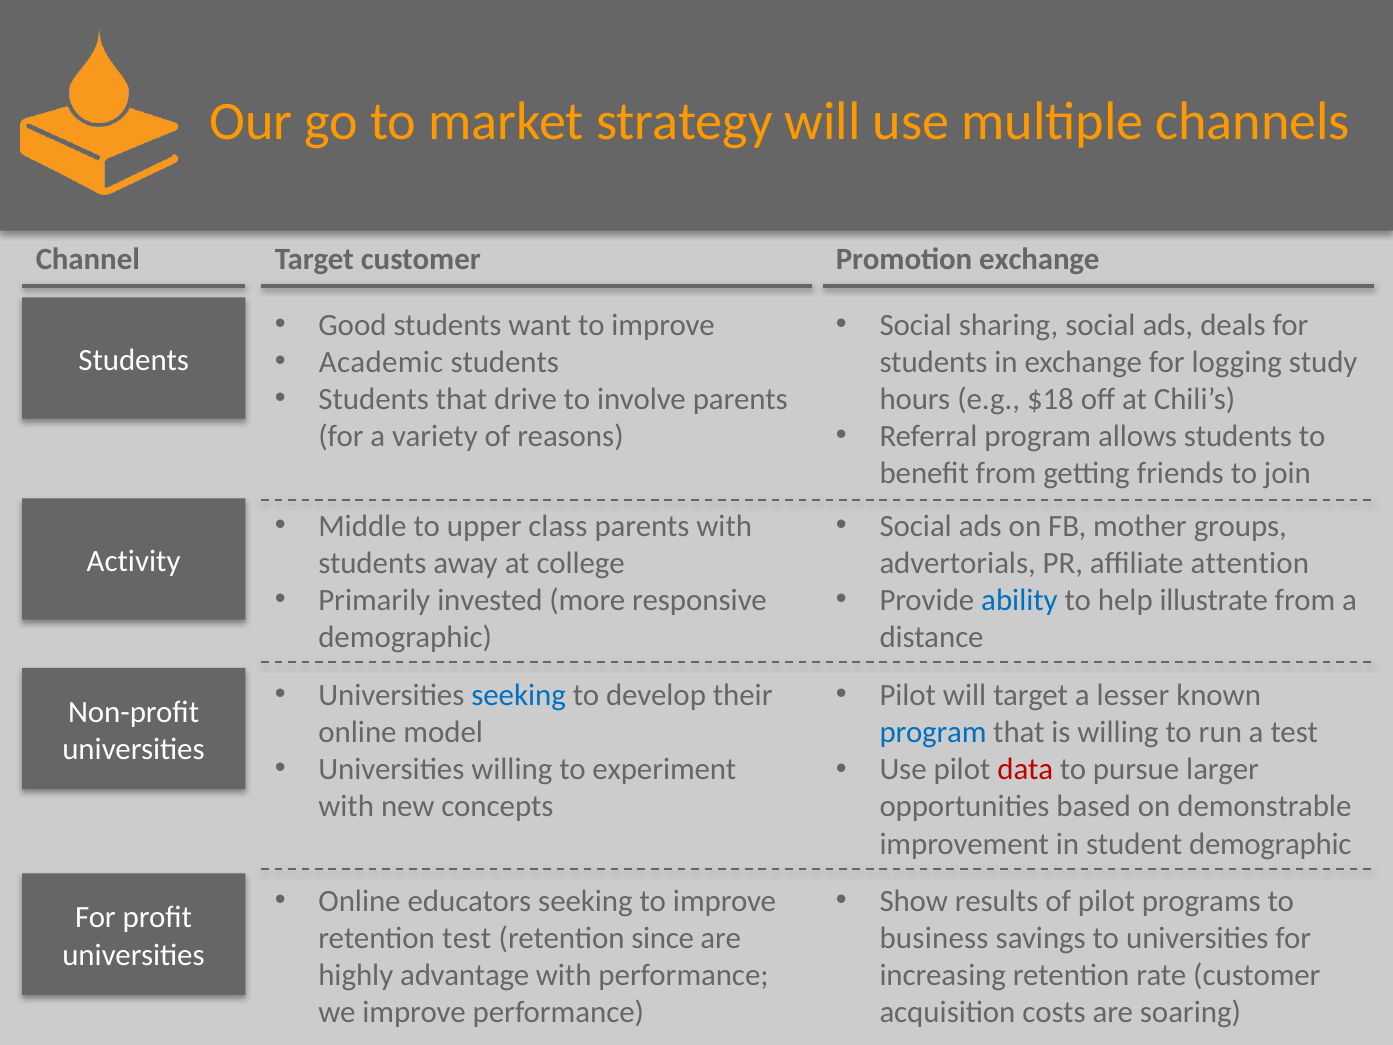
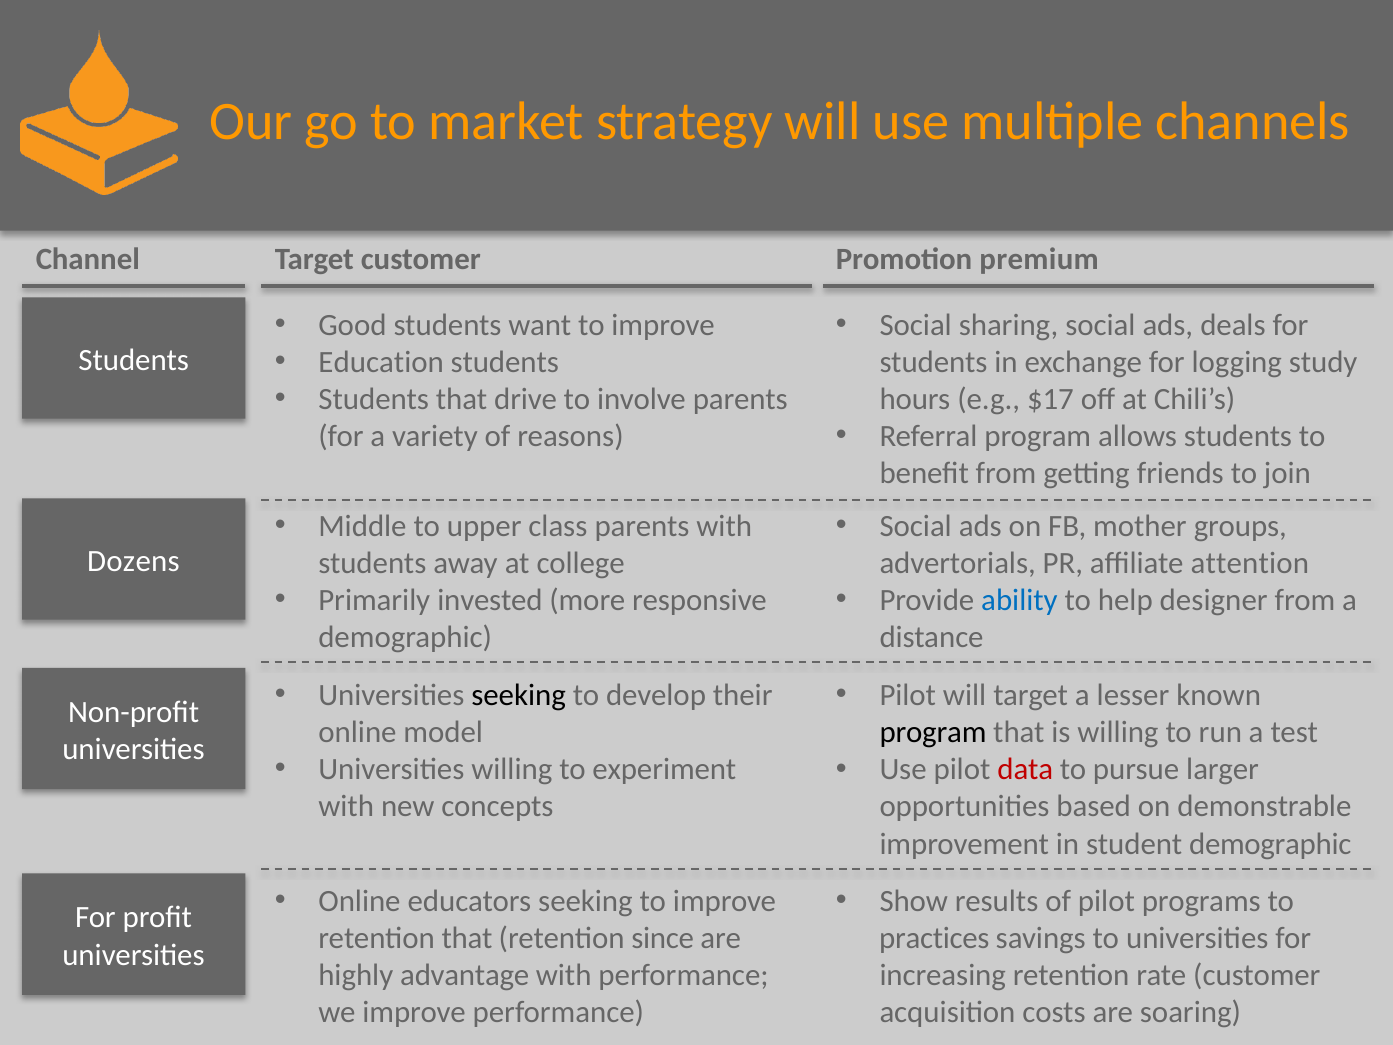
Promotion exchange: exchange -> premium (1039, 259)
Academic: Academic -> Education (381, 362)
$18: $18 -> $17 (1051, 399)
Activity: Activity -> Dozens (133, 561)
illustrate: illustrate -> designer (1214, 600)
seeking colour: blue -> black (519, 695)
program colour: blue -> black (933, 732)
retention test: test -> that (467, 938)
business: business -> practices (934, 938)
